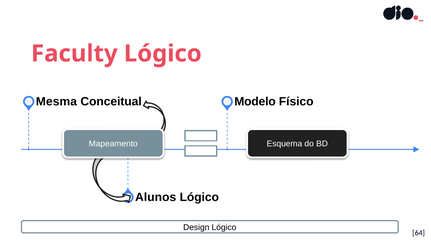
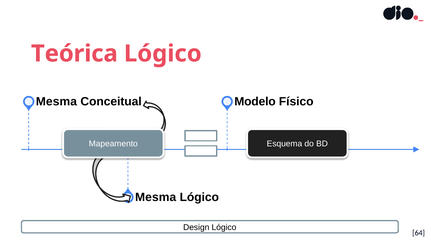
Faculty: Faculty -> Teórica (74, 54)
Alunos: Alunos -> Mesma (156, 198)
